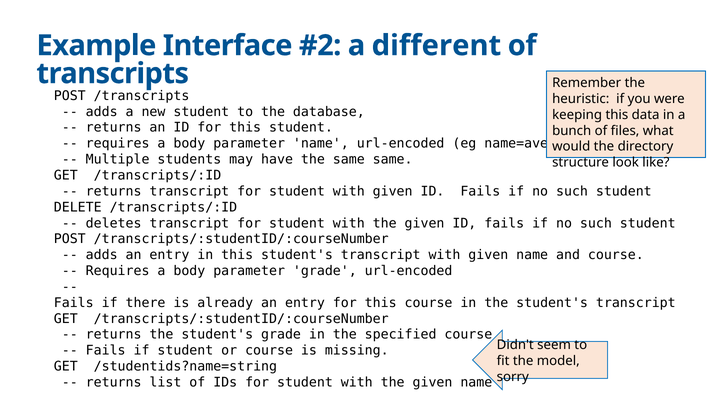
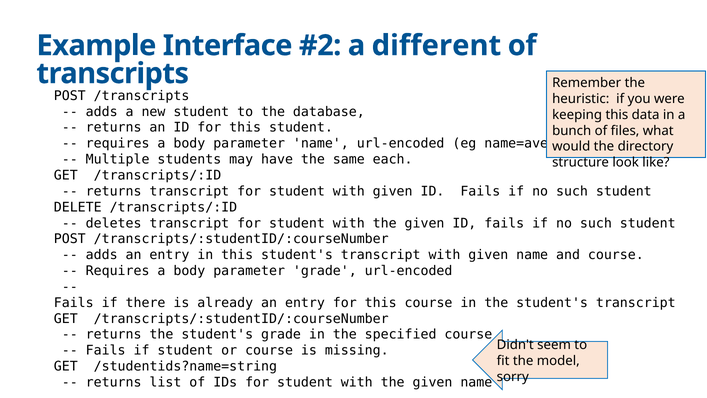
same same: same -> each (393, 159)
